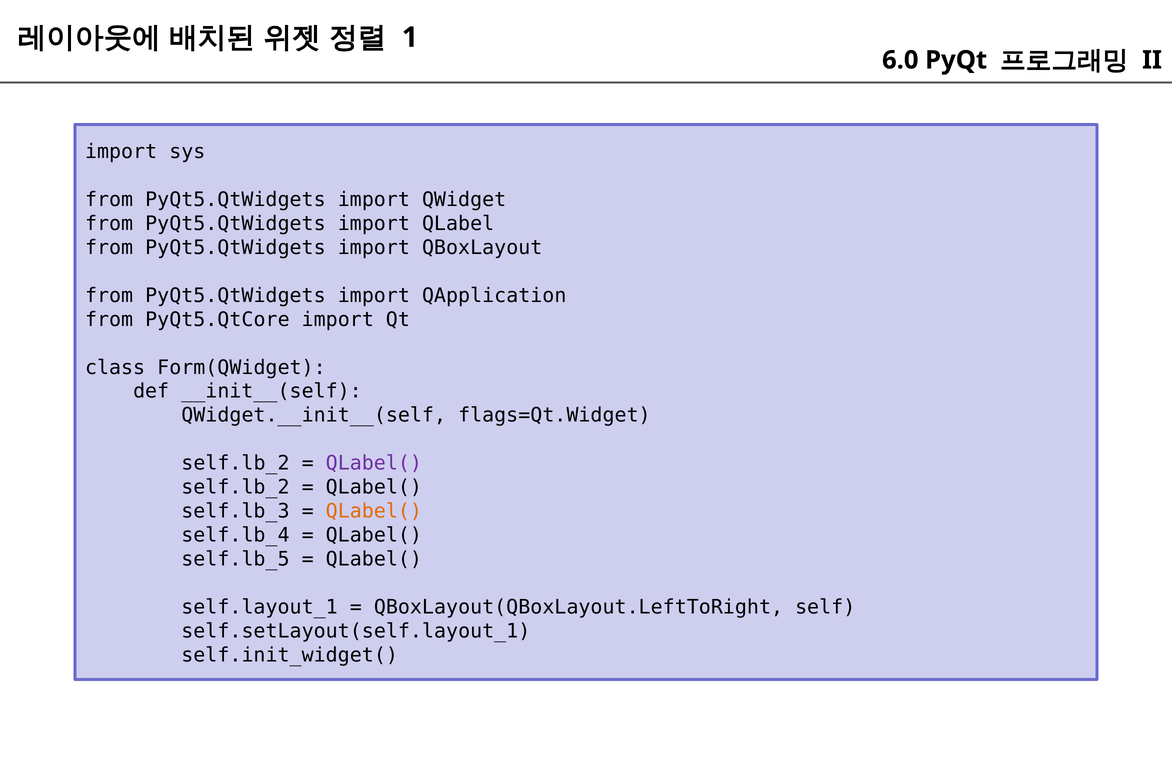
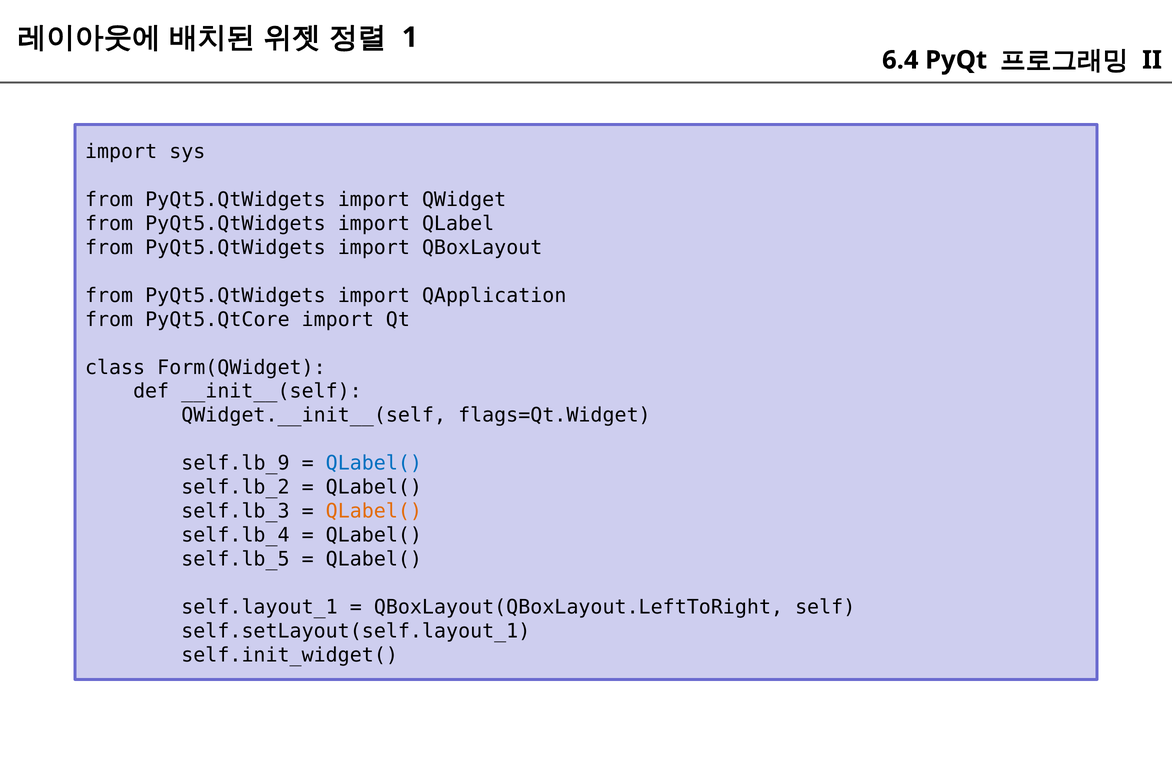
6.0: 6.0 -> 6.4 (900, 60)
self.lb_2: self.lb_2 -> self.lb_9 (235, 463)
QLabel( colour: purple -> blue (374, 463)
